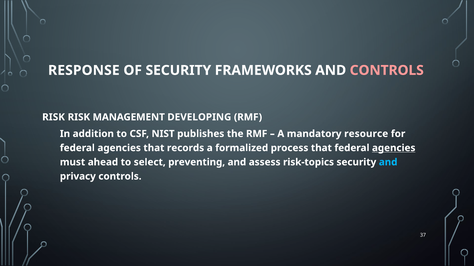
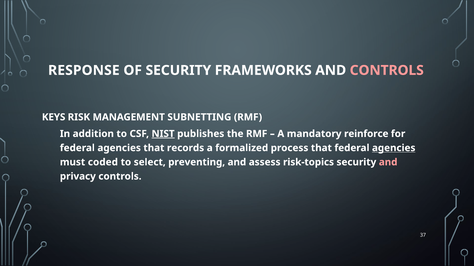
RISK: RISK -> KEYS (54, 117)
DEVELOPING: DEVELOPING -> SUBNETTING (199, 117)
NIST underline: none -> present (163, 134)
resource: resource -> reinforce (366, 134)
ahead: ahead -> coded (103, 162)
and colour: light blue -> pink (388, 162)
